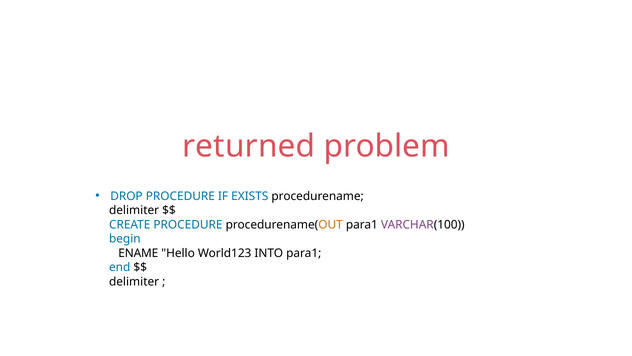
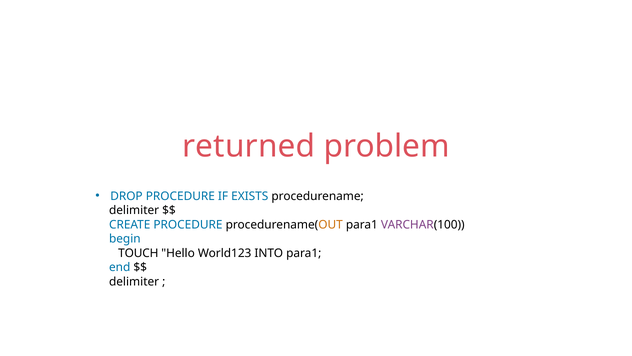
ENAME: ENAME -> TOUCH (138, 253)
